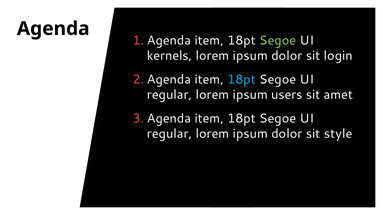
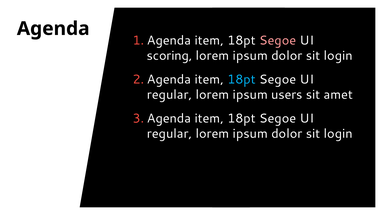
Segoe colour: light green -> pink (278, 40)
kernels: kernels -> scoring (170, 56)
style: style -> login (338, 134)
